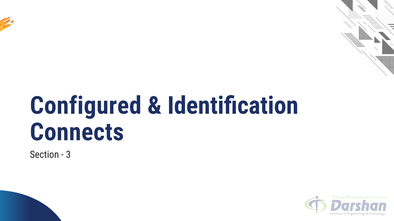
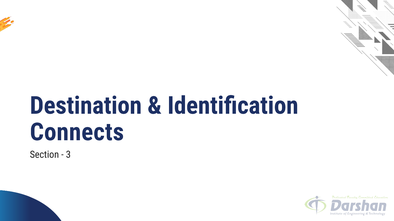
Configured: Configured -> Destination (86, 106)
